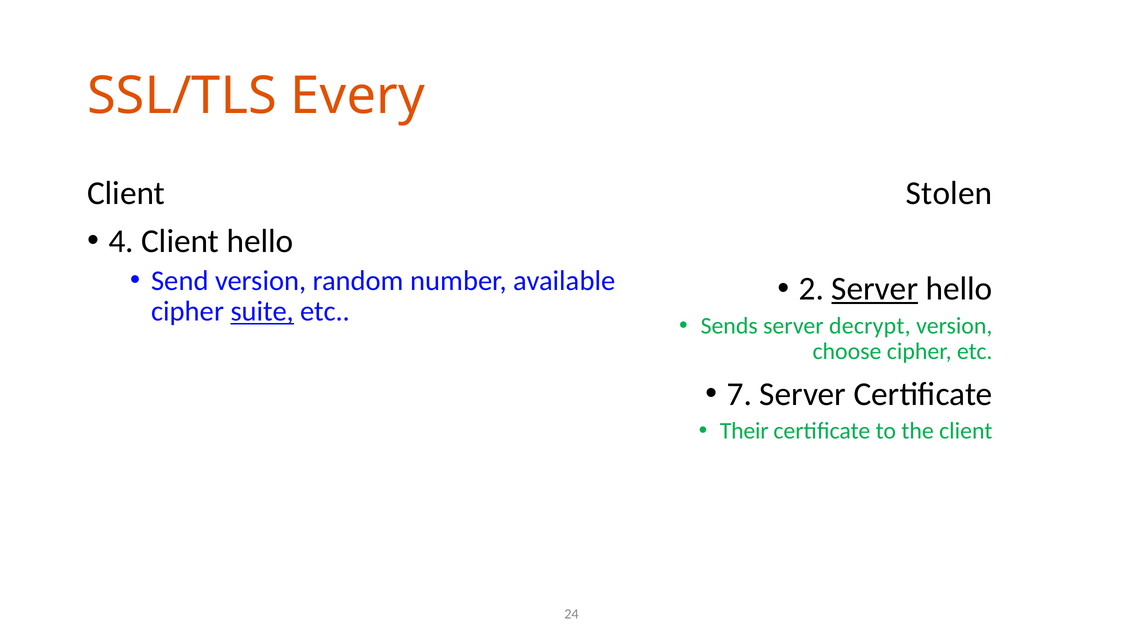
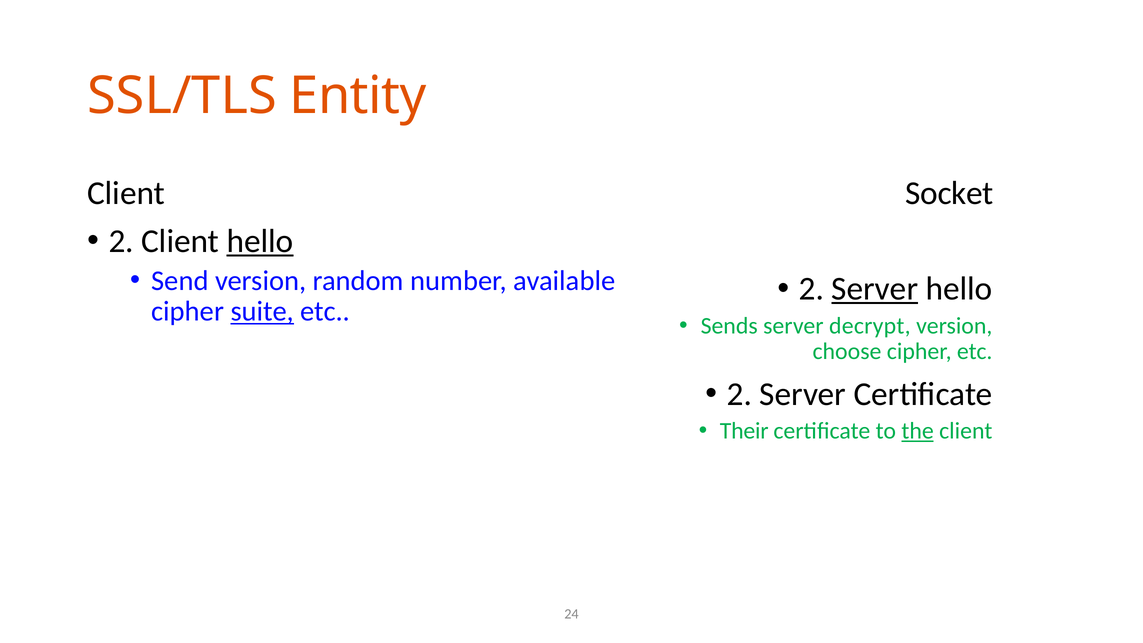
Every: Every -> Entity (358, 96)
Stolen: Stolen -> Socket (949, 193)
4: 4 -> 2 (121, 241)
hello underline: none -> present (260, 241)
7: 7 -> 2 (739, 394)
the underline: none -> present (918, 431)
